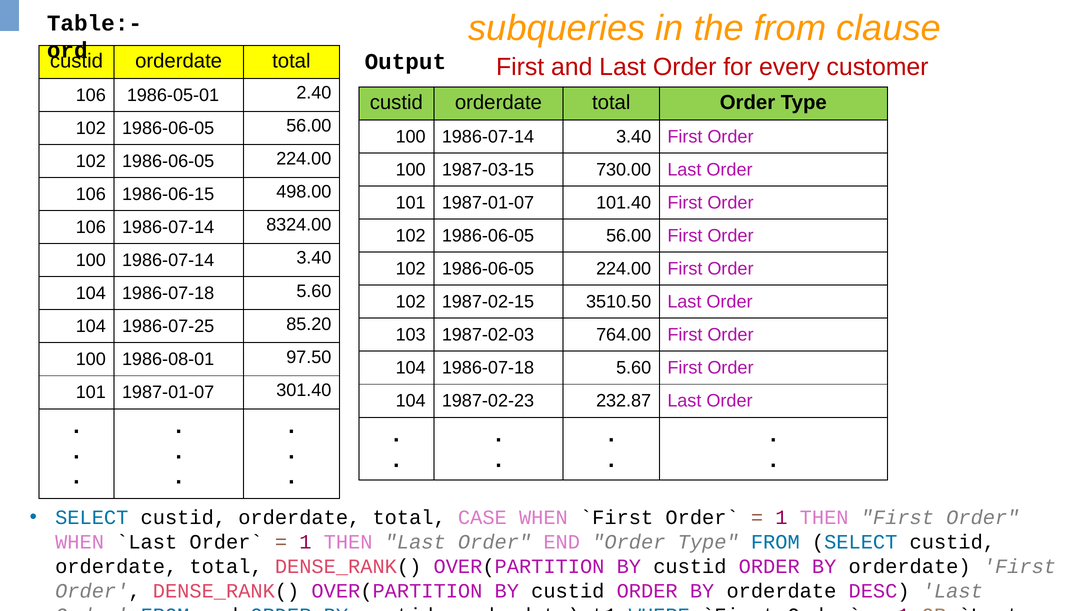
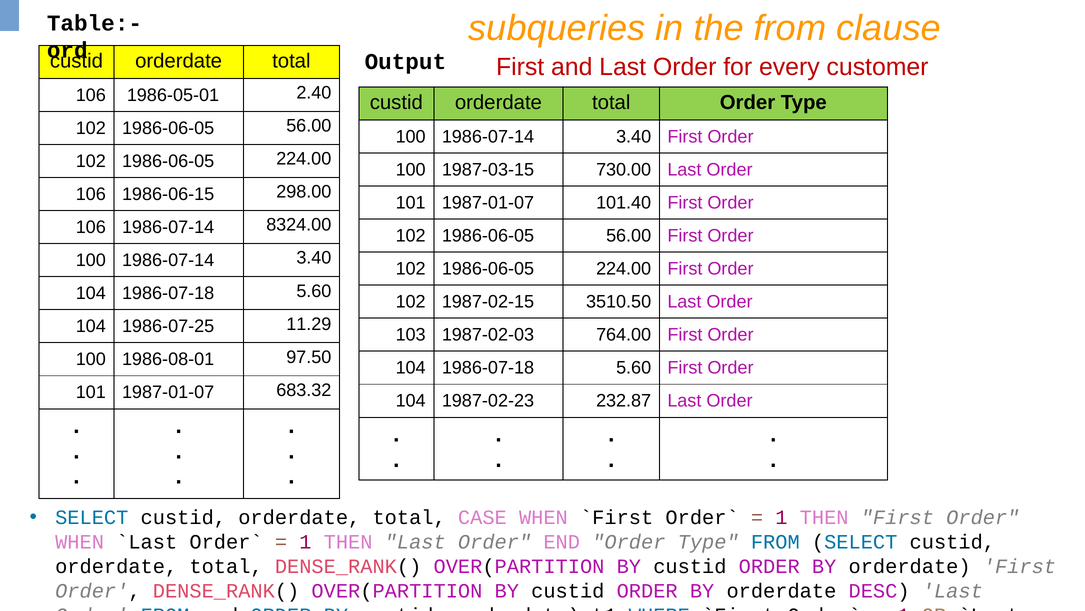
498.00: 498.00 -> 298.00 (304, 192)
85.20: 85.20 -> 11.29 (309, 324)
301.40: 301.40 -> 683.32 (304, 390)
